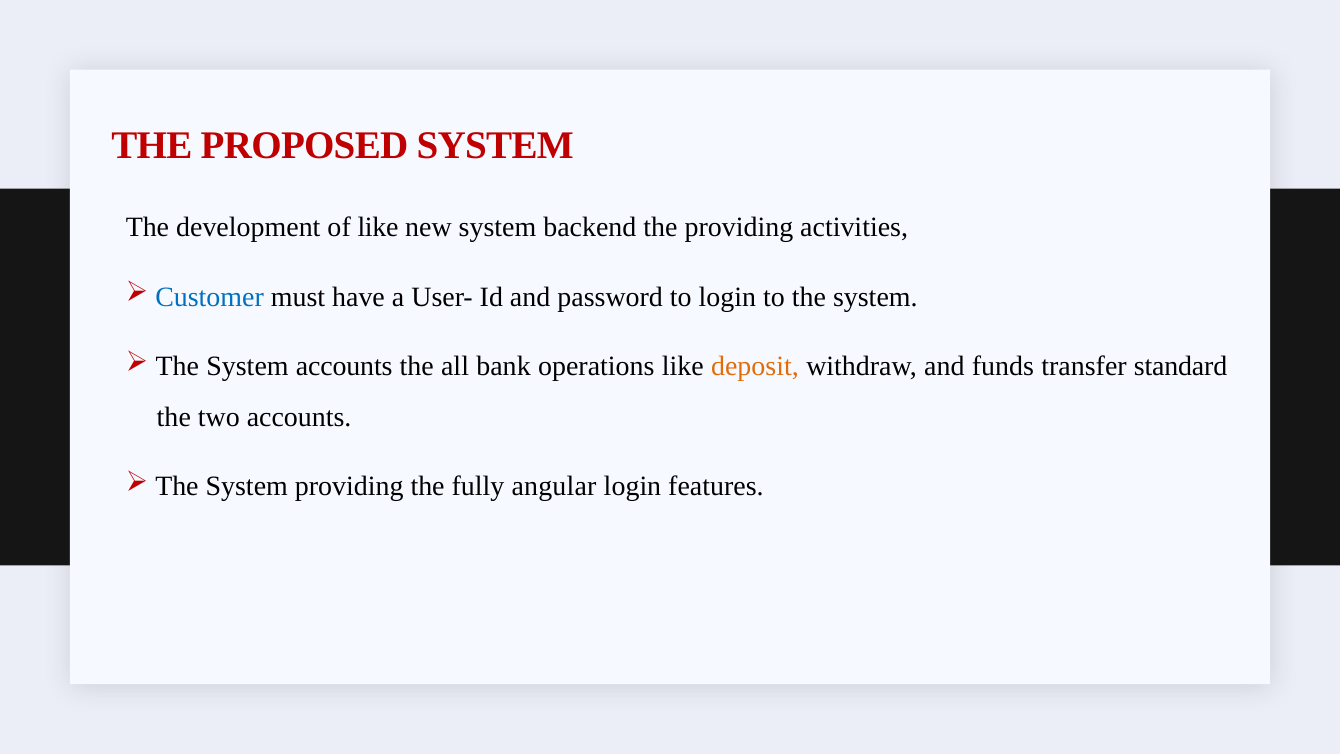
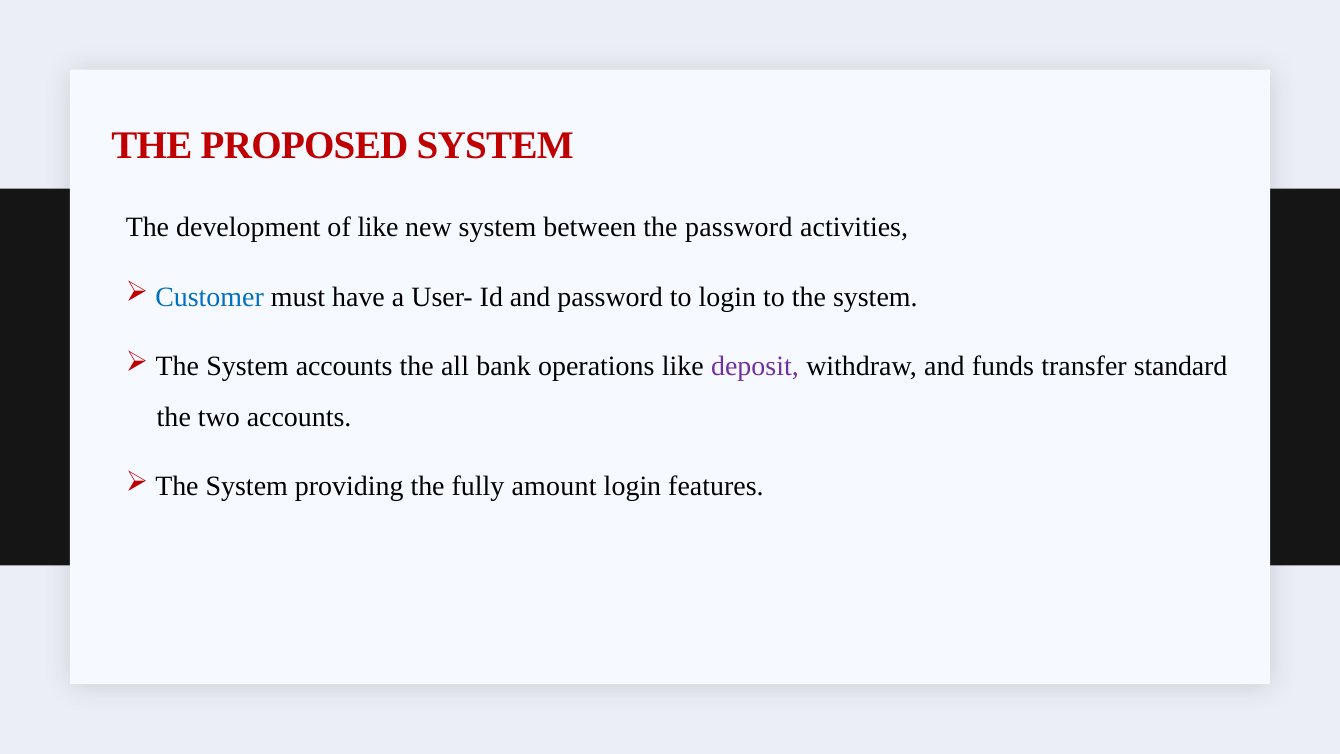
backend: backend -> between (590, 227)
the providing: providing -> password (739, 227)
deposit colour: orange -> purple (755, 367)
angular: angular -> amount (554, 487)
